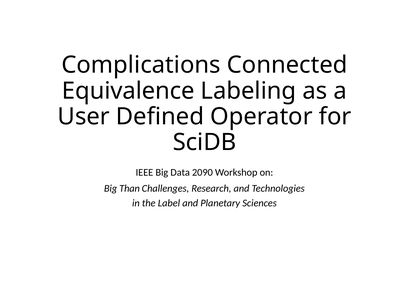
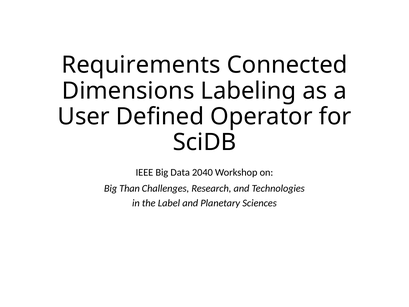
Complications: Complications -> Requirements (141, 65)
Equivalence: Equivalence -> Dimensions (128, 91)
2090: 2090 -> 2040 (202, 172)
